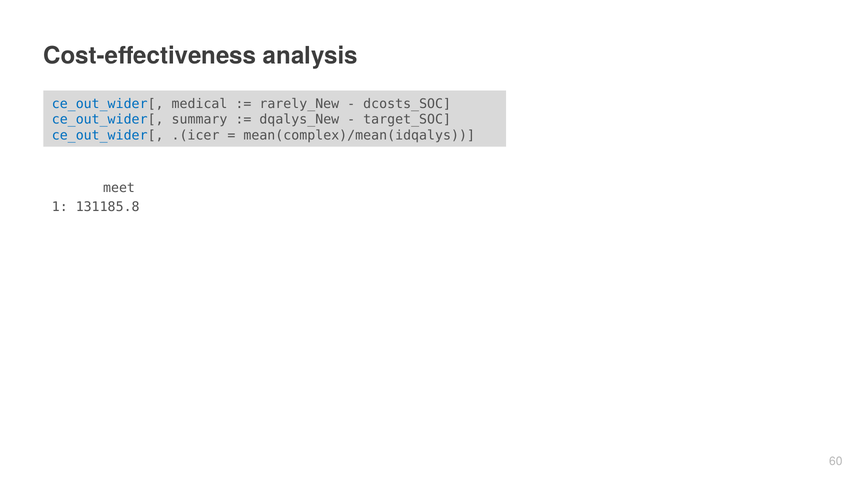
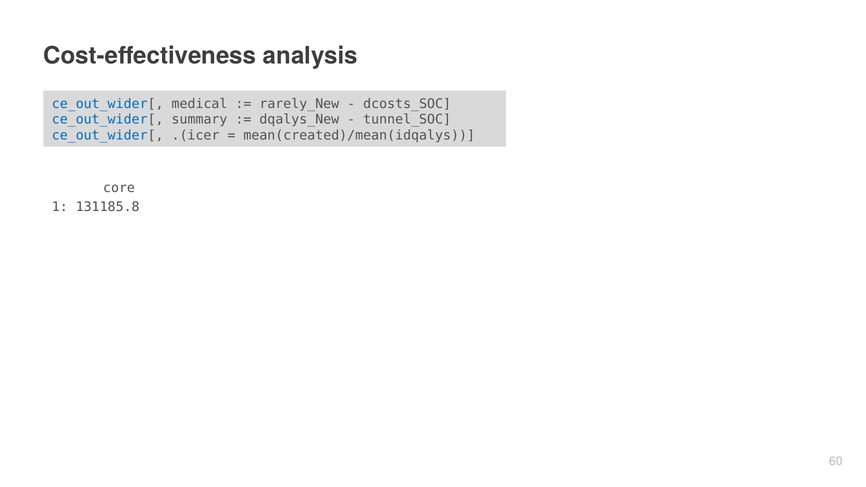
target_SOC: target_SOC -> tunnel_SOC (407, 120)
mean(complex)/mean(idqalys: mean(complex)/mean(idqalys -> mean(created)/mean(idqalys (359, 135)
meet: meet -> core (119, 188)
